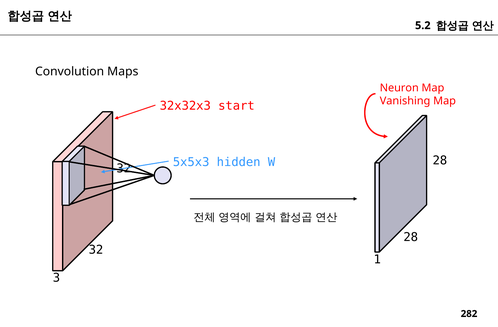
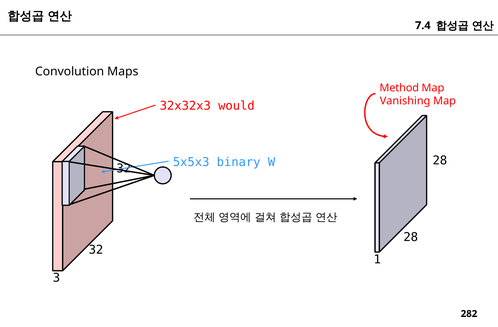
5.2: 5.2 -> 7.4 (423, 26)
Neuron: Neuron -> Method (399, 88)
start: start -> would (236, 106)
hidden: hidden -> binary (239, 162)
